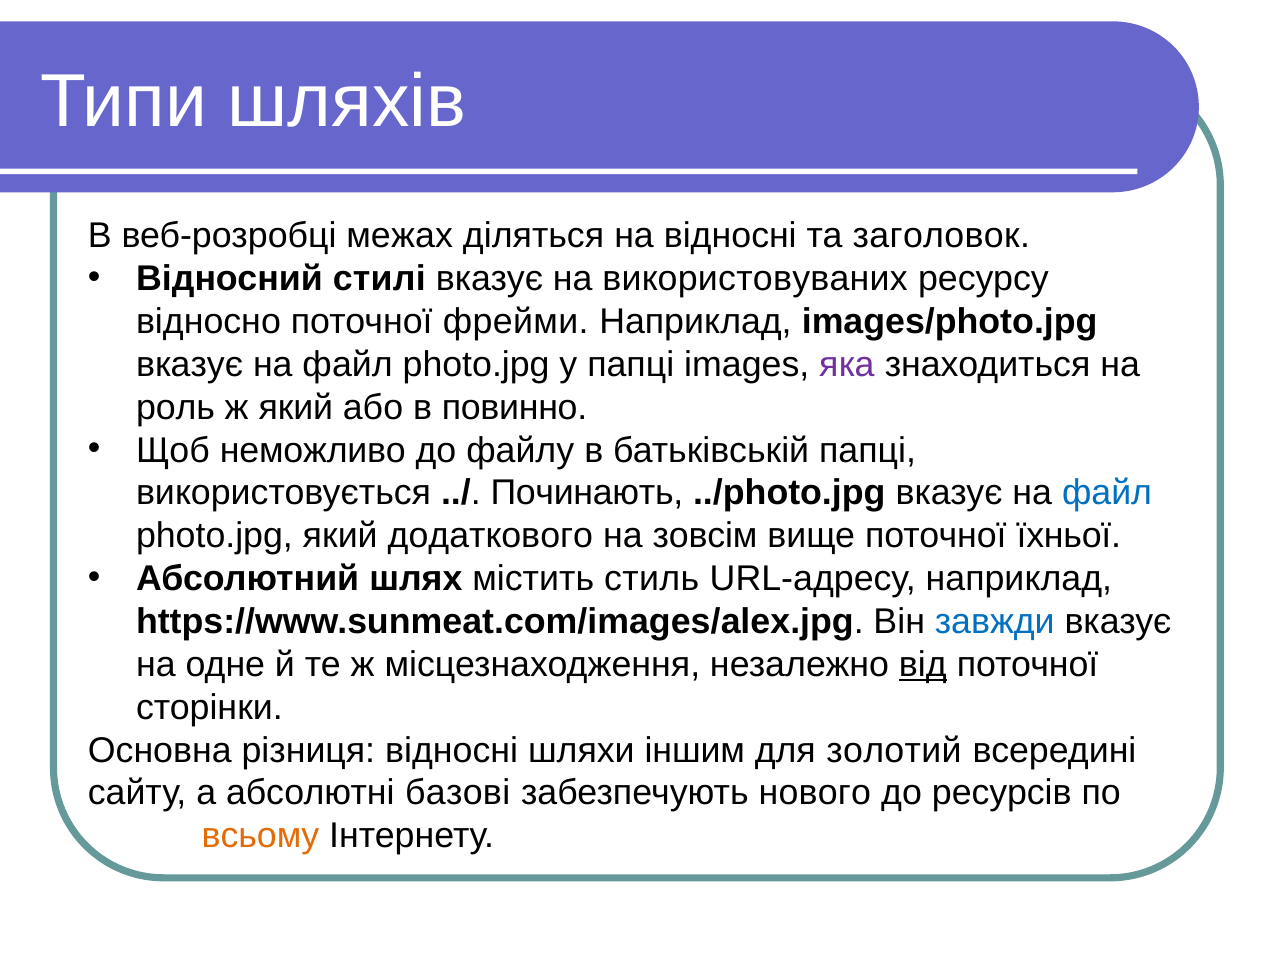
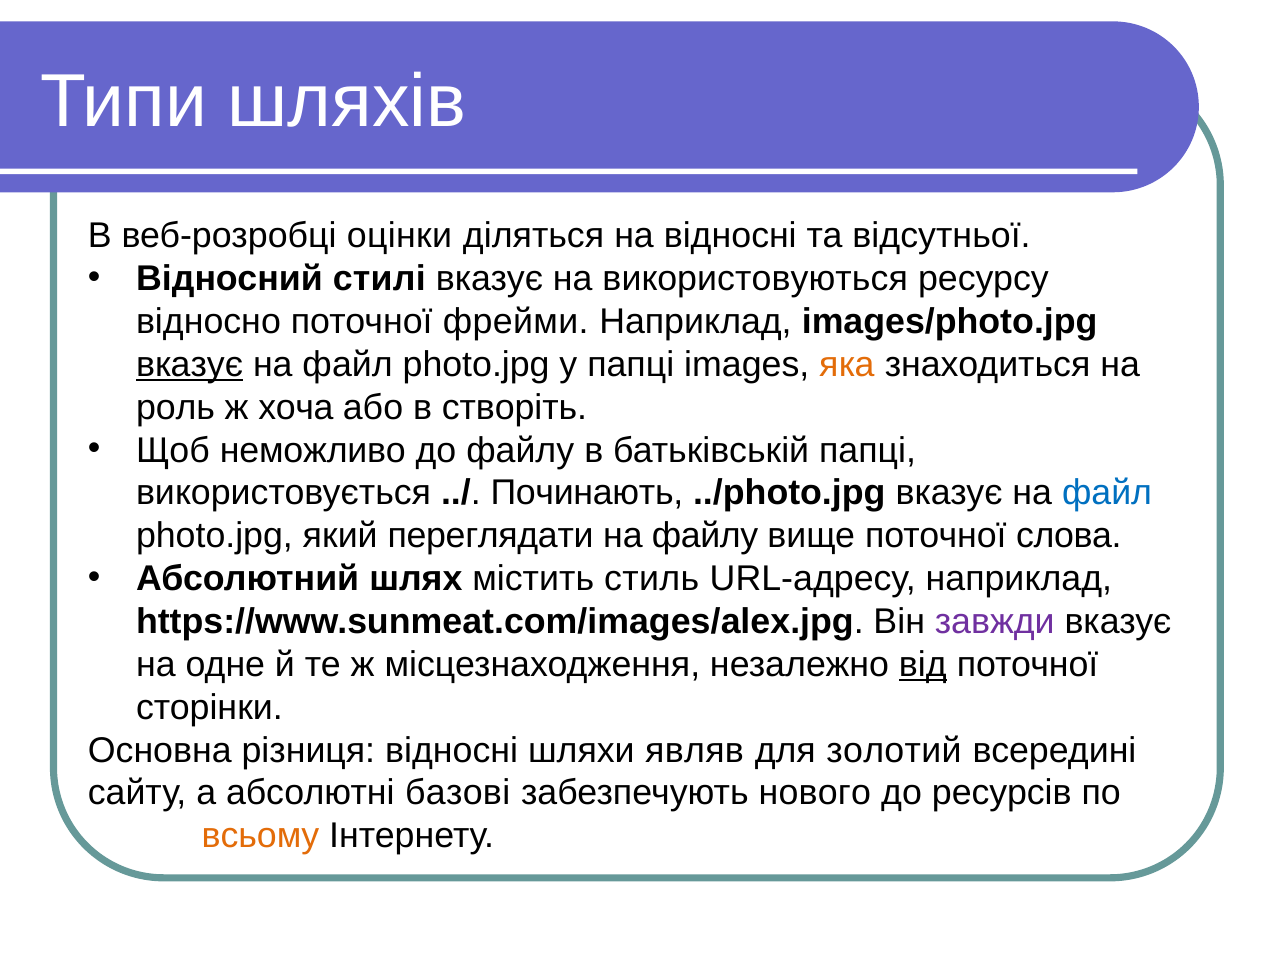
межах: межах -> оцінки (400, 236)
заголовок: заголовок -> відсутньої (942, 236)
використовуваних: використовуваних -> використовуються (755, 279)
вказує underline: none -> present (190, 364)
яка colour: purple -> orange (847, 364)
ж який: який -> хоча (296, 407)
повинно: повинно -> створіть (514, 407)
додаткового: додаткового -> переглядати (491, 536)
на зовсім: зовсім -> файлу (705, 536)
їхньої: їхньої -> слова (1069, 536)
завжди colour: blue -> purple (995, 622)
іншим: іншим -> являв (695, 750)
